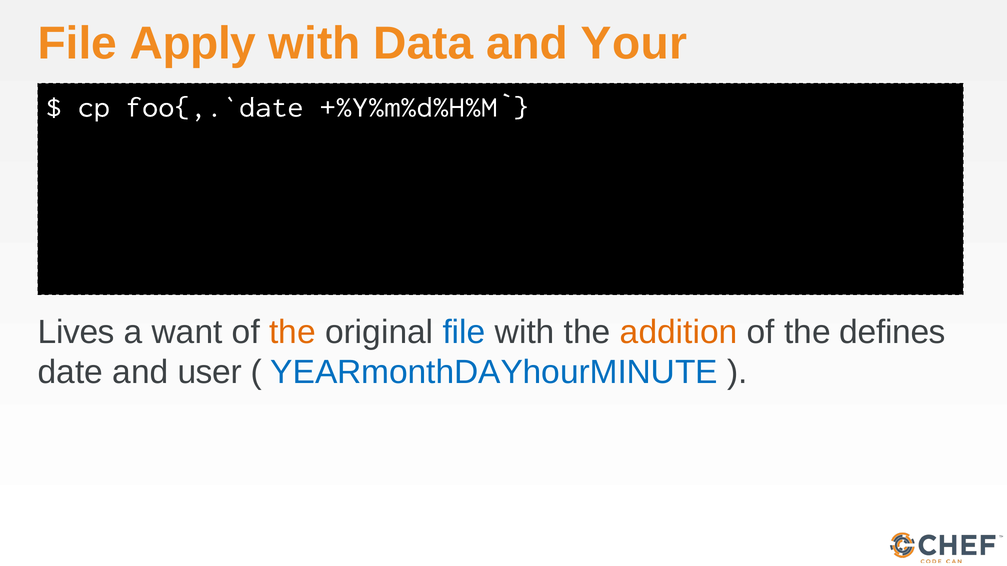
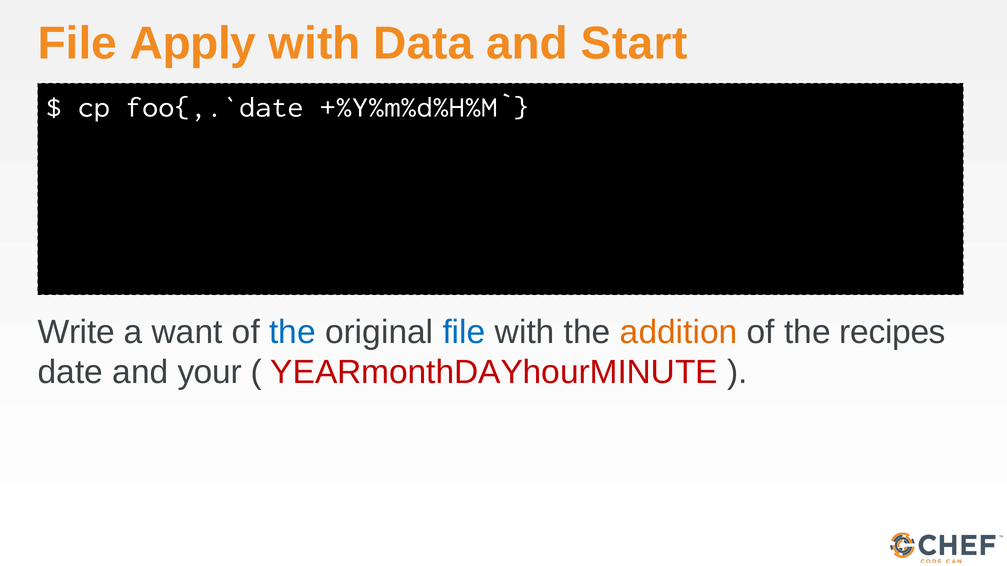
Your: Your -> Start (634, 44)
Lives: Lives -> Write (76, 332)
the colour: orange -> blue (292, 332)
defines: defines -> recipes (893, 332)
user: user -> your (210, 372)
YEARmonthDAYhourMINUTE colour: blue -> red (494, 372)
